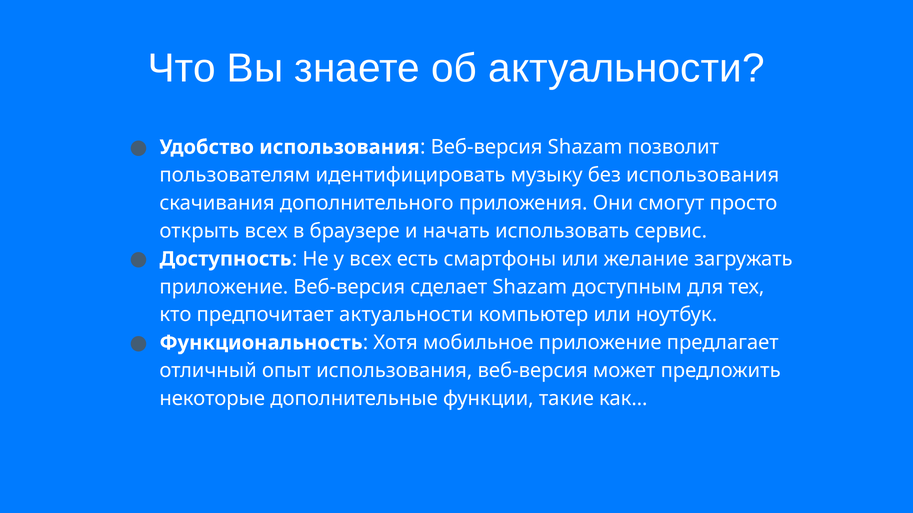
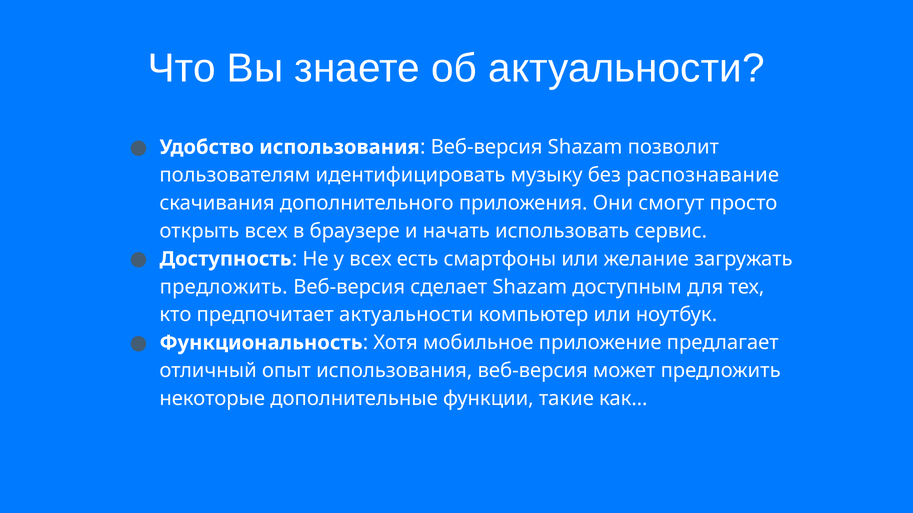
без использования: использования -> распознавание (703, 175)
приложение: приложение -> предложить (224, 287)
